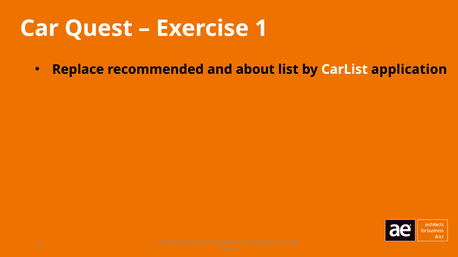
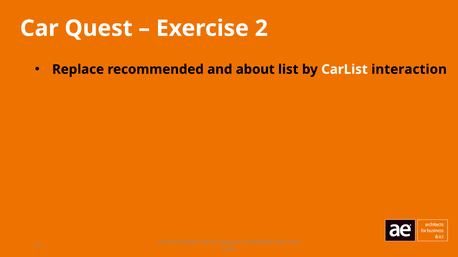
1: 1 -> 2 (261, 28)
application: application -> interaction (409, 70)
